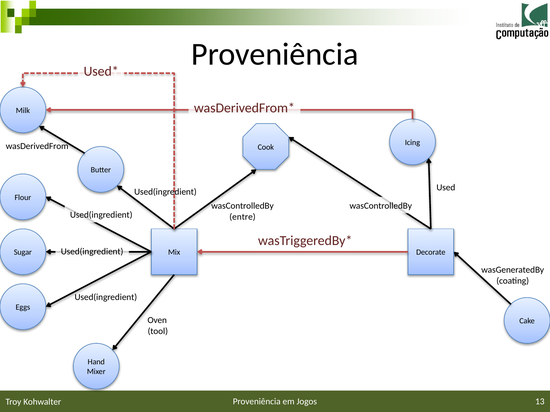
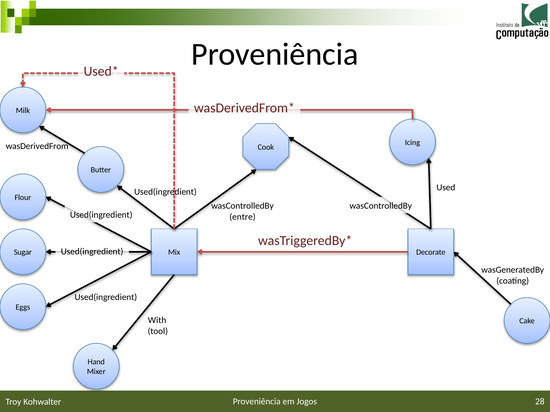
Oven: Oven -> With (157, 320)
13: 13 -> 28 (540, 402)
